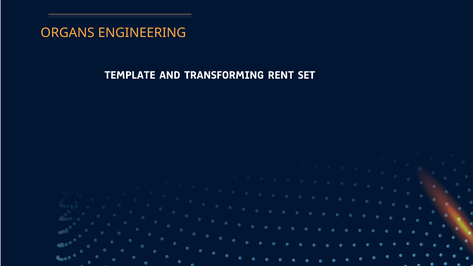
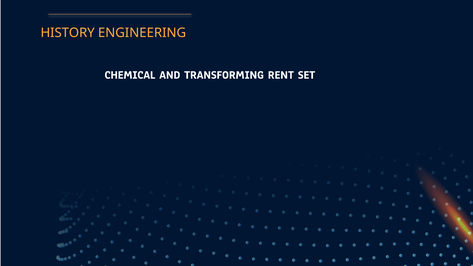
ORGANS: ORGANS -> HISTORY (68, 33)
TEMPLATE: TEMPLATE -> CHEMICAL (130, 75)
